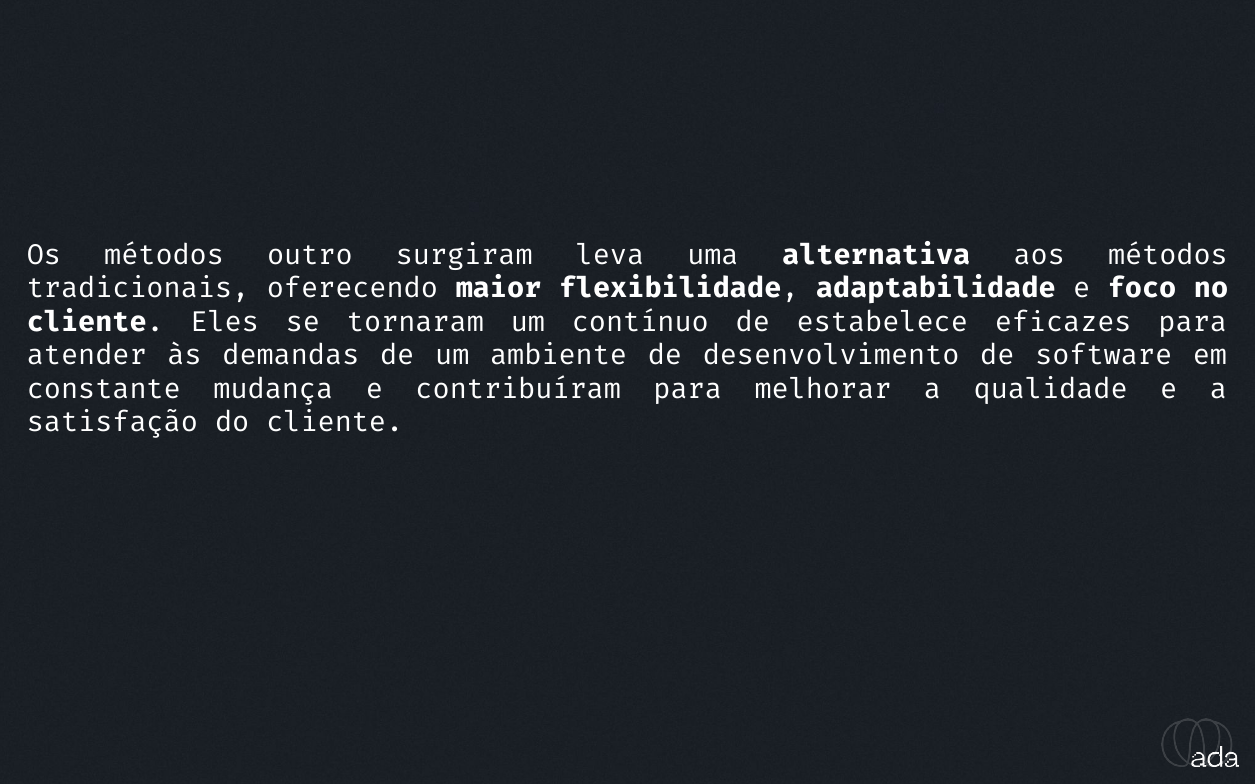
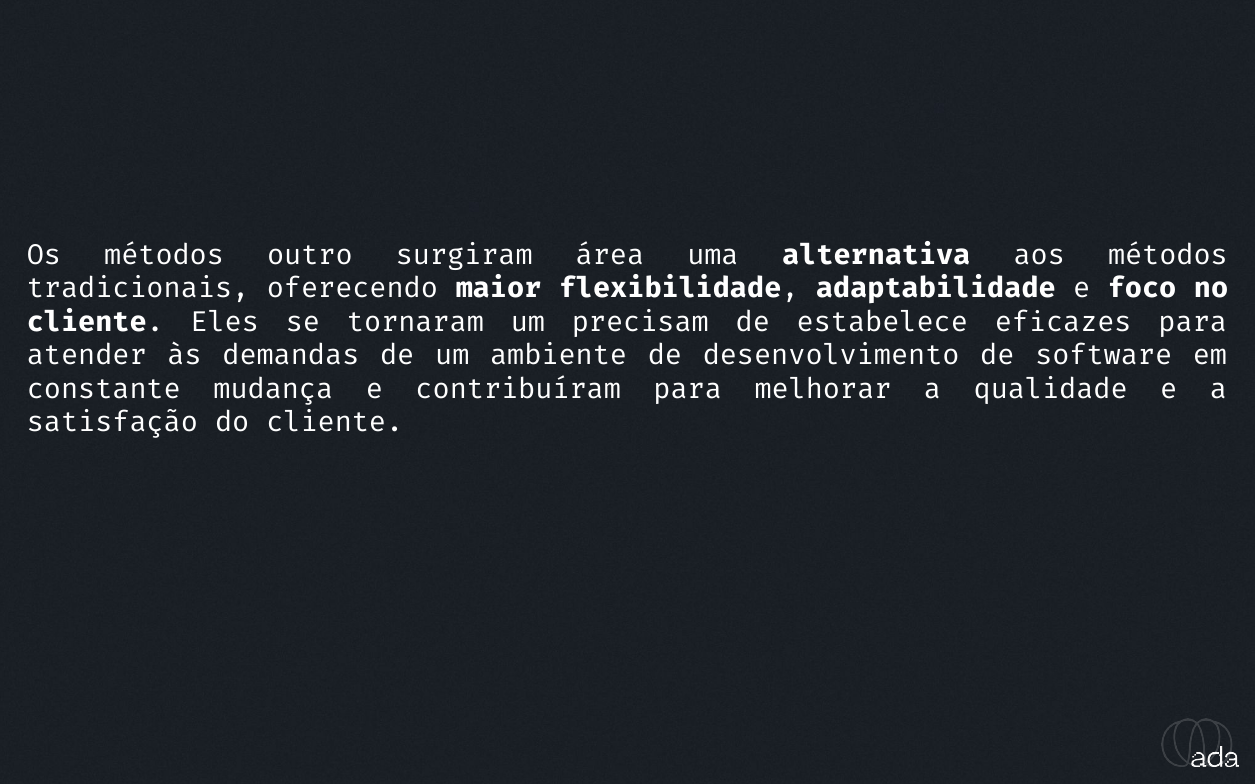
leva: leva -> área (610, 255)
contínuo: contínuo -> precisam (640, 322)
